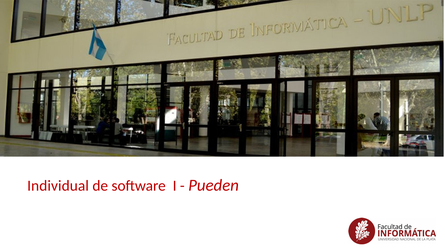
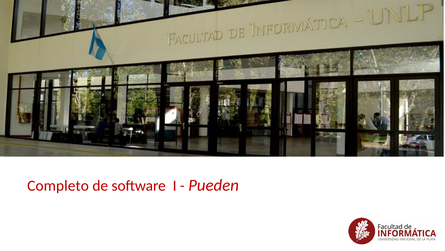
Individual: Individual -> Completo (58, 185)
